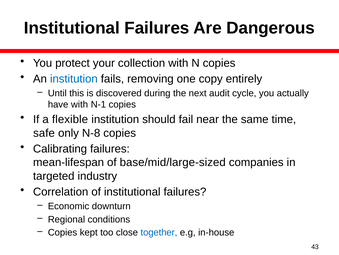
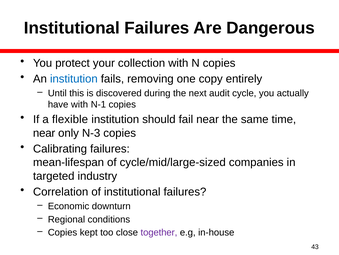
safe: safe -> near (44, 133)
N-8: N-8 -> N-3 (91, 133)
base/mid/large-sized: base/mid/large-sized -> cycle/mid/large-sized (173, 162)
together colour: blue -> purple (159, 232)
